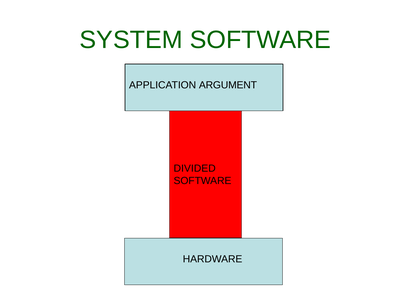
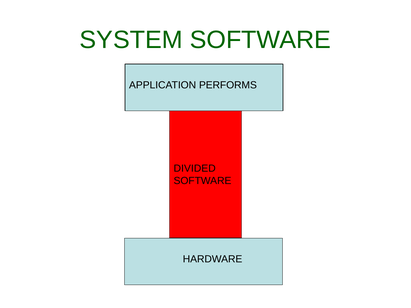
ARGUMENT: ARGUMENT -> PERFORMS (228, 85)
